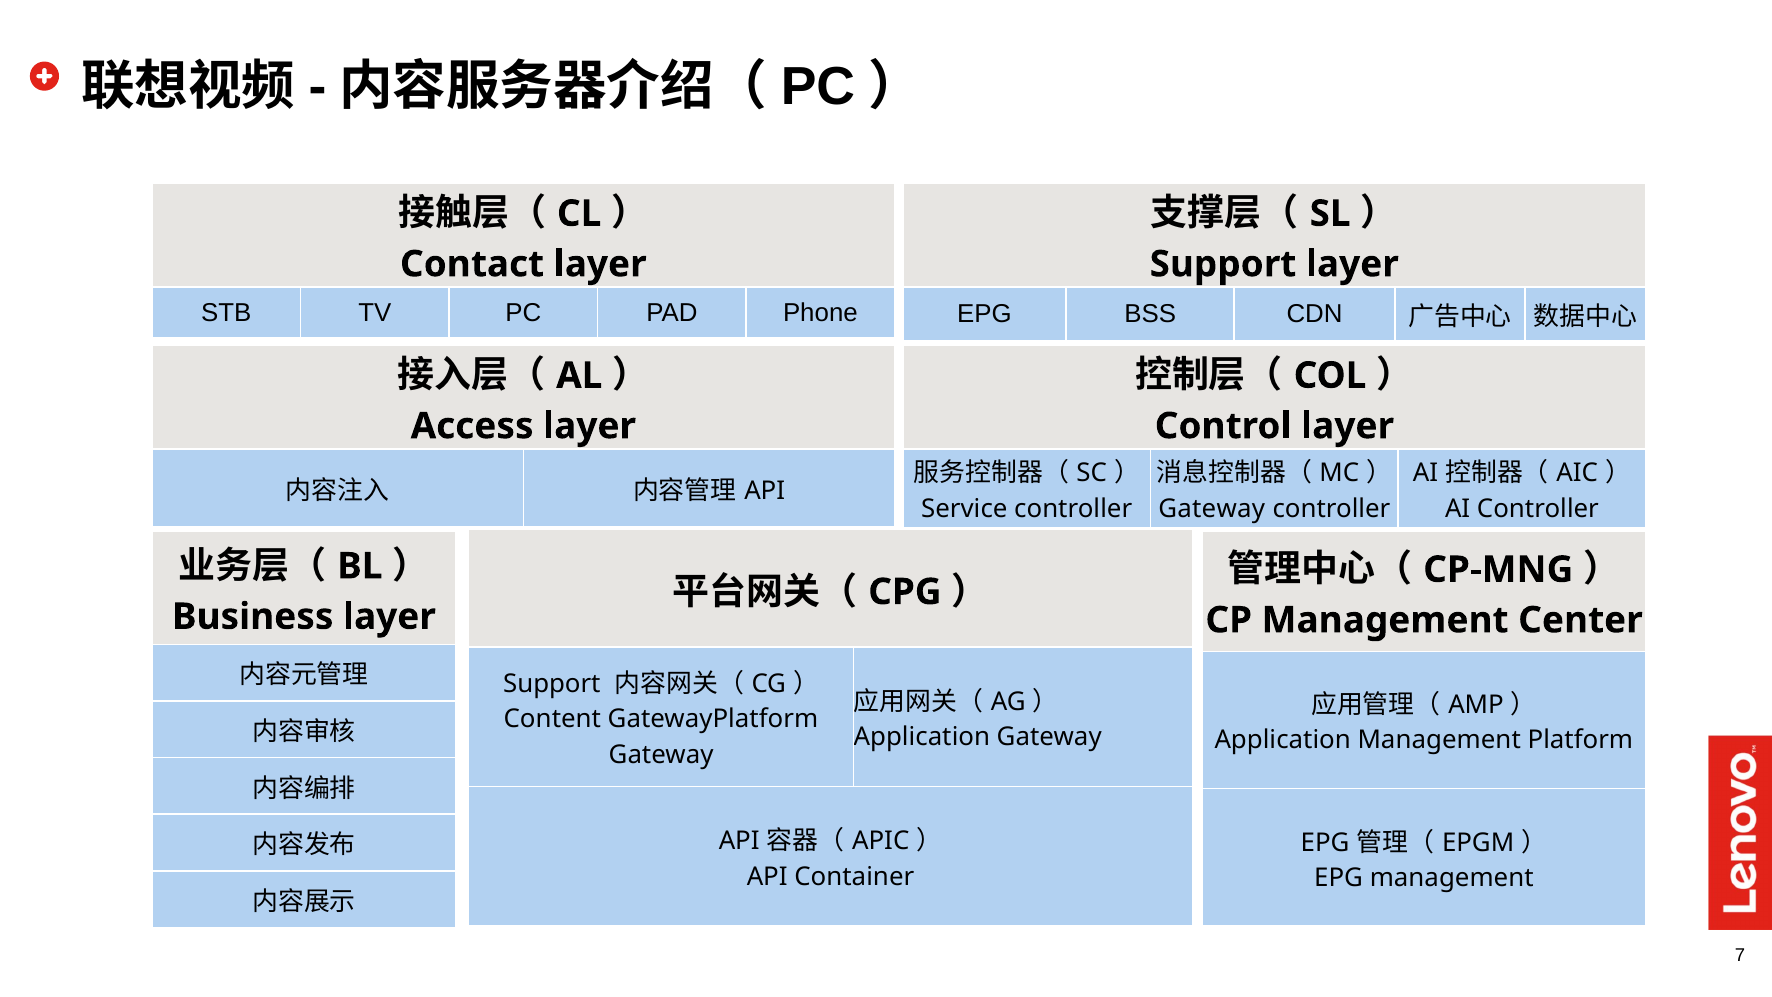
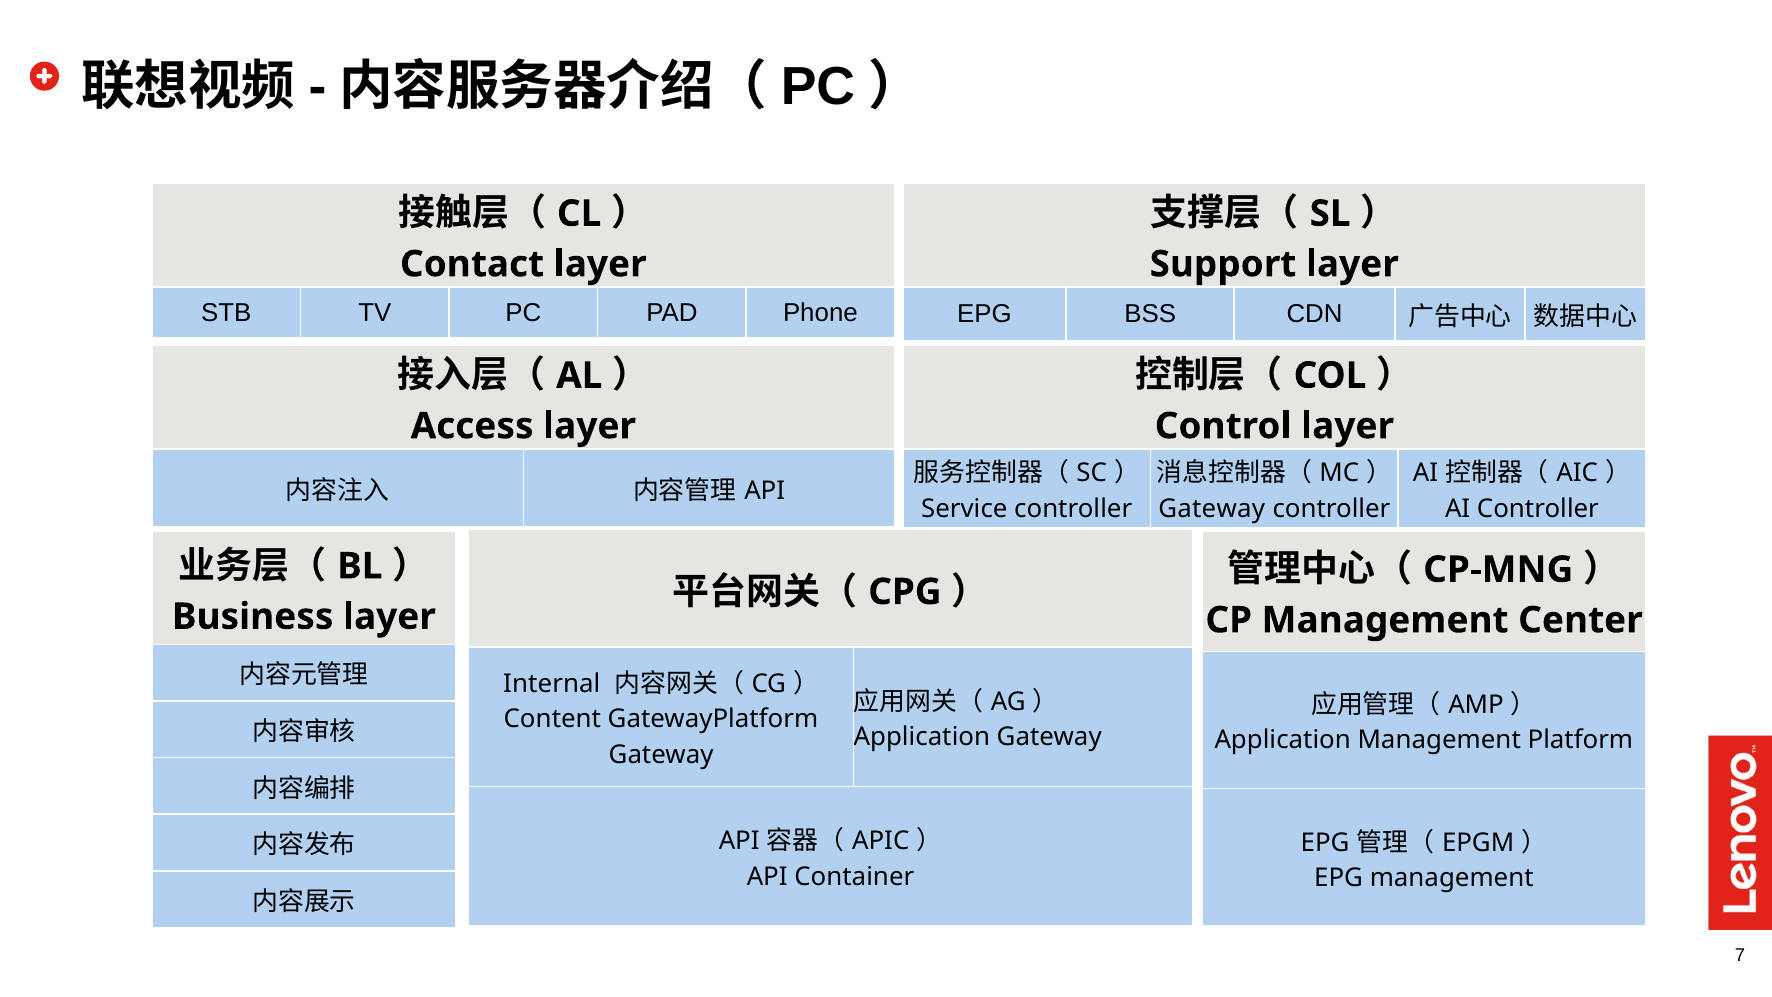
Support: Support -> Internal (552, 684)
